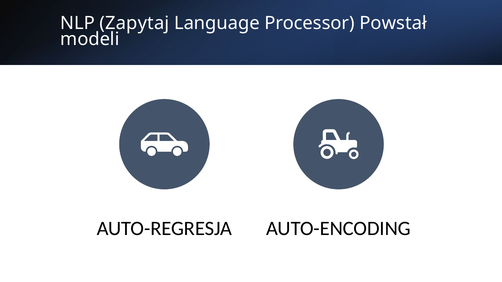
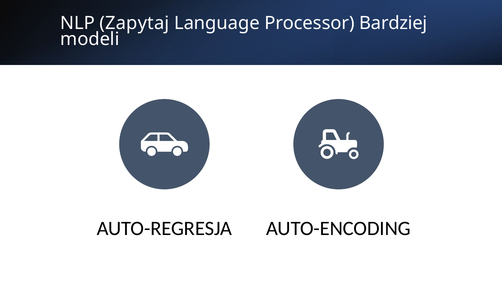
Powstał: Powstał -> Bardziej (393, 23)
